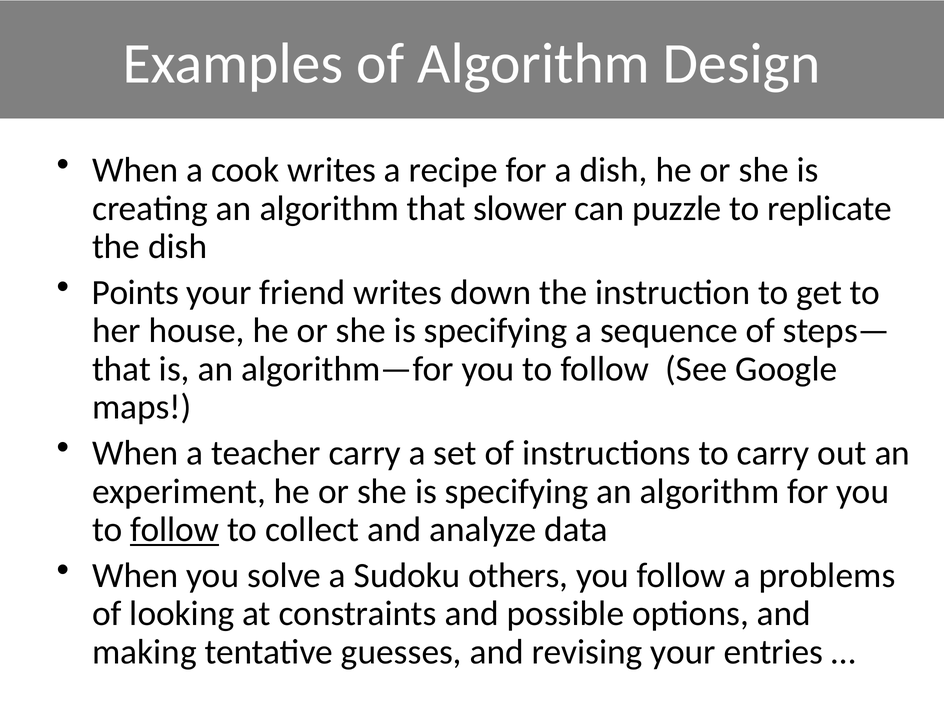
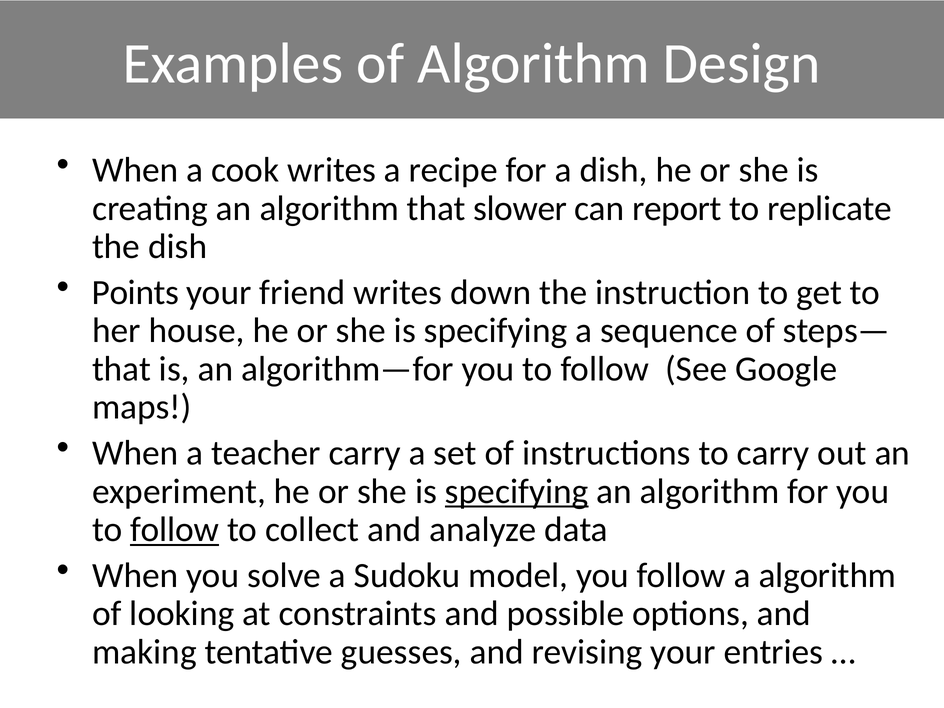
puzzle: puzzle -> report (677, 208)
specifying underline: none -> present (517, 491)
others: others -> model (518, 575)
a problems: problems -> algorithm (827, 575)
